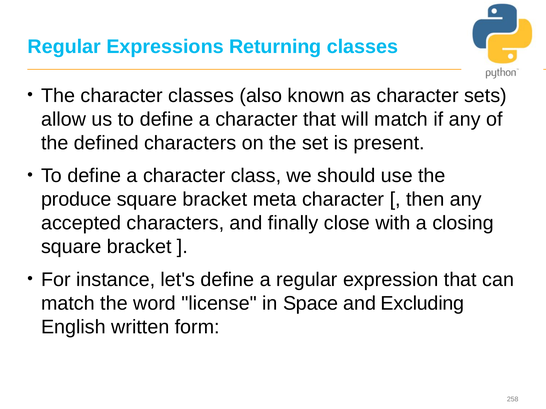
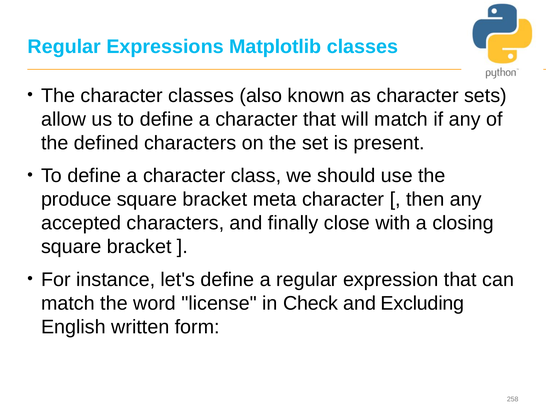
Returning: Returning -> Matplotlib (275, 47)
Space: Space -> Check (311, 304)
